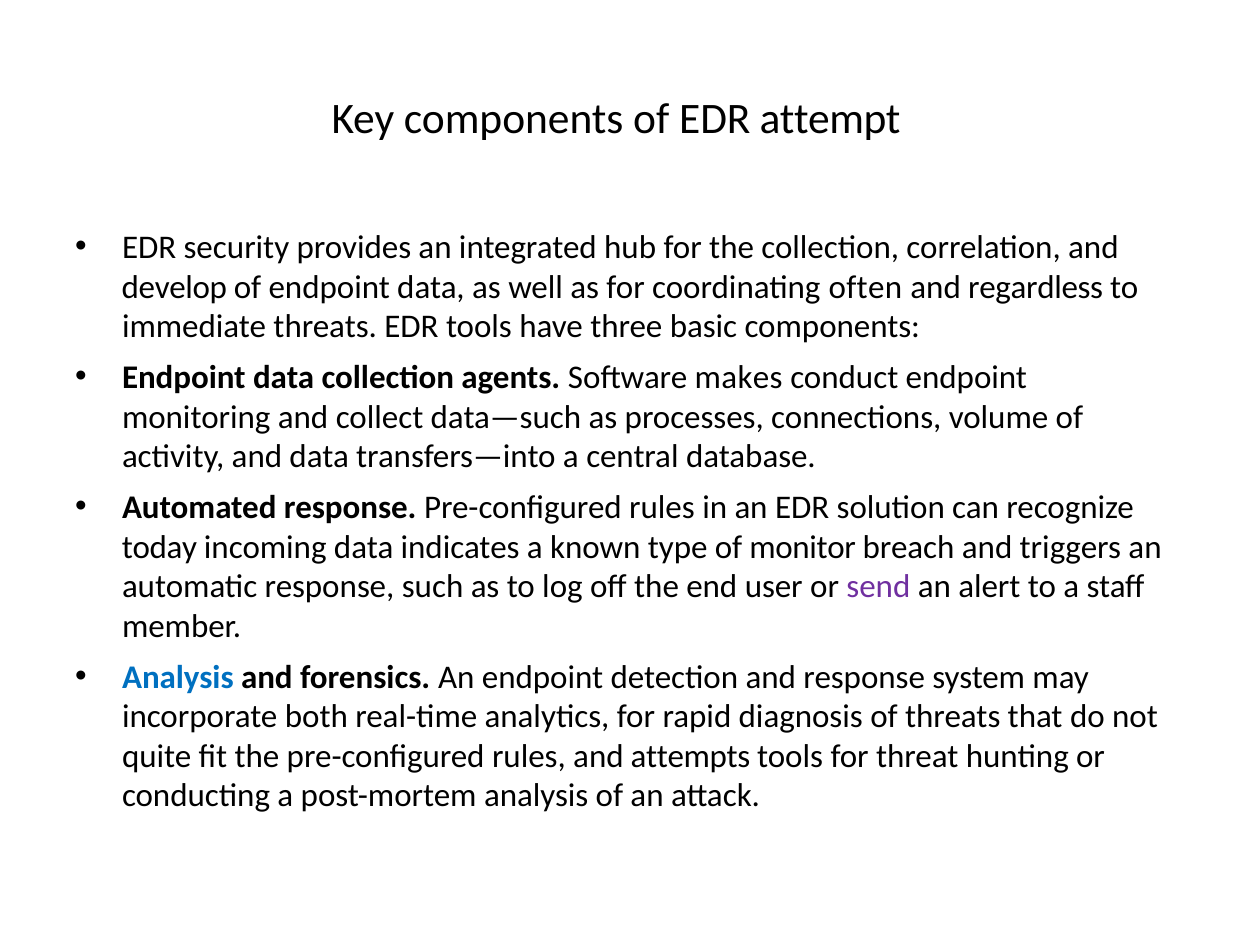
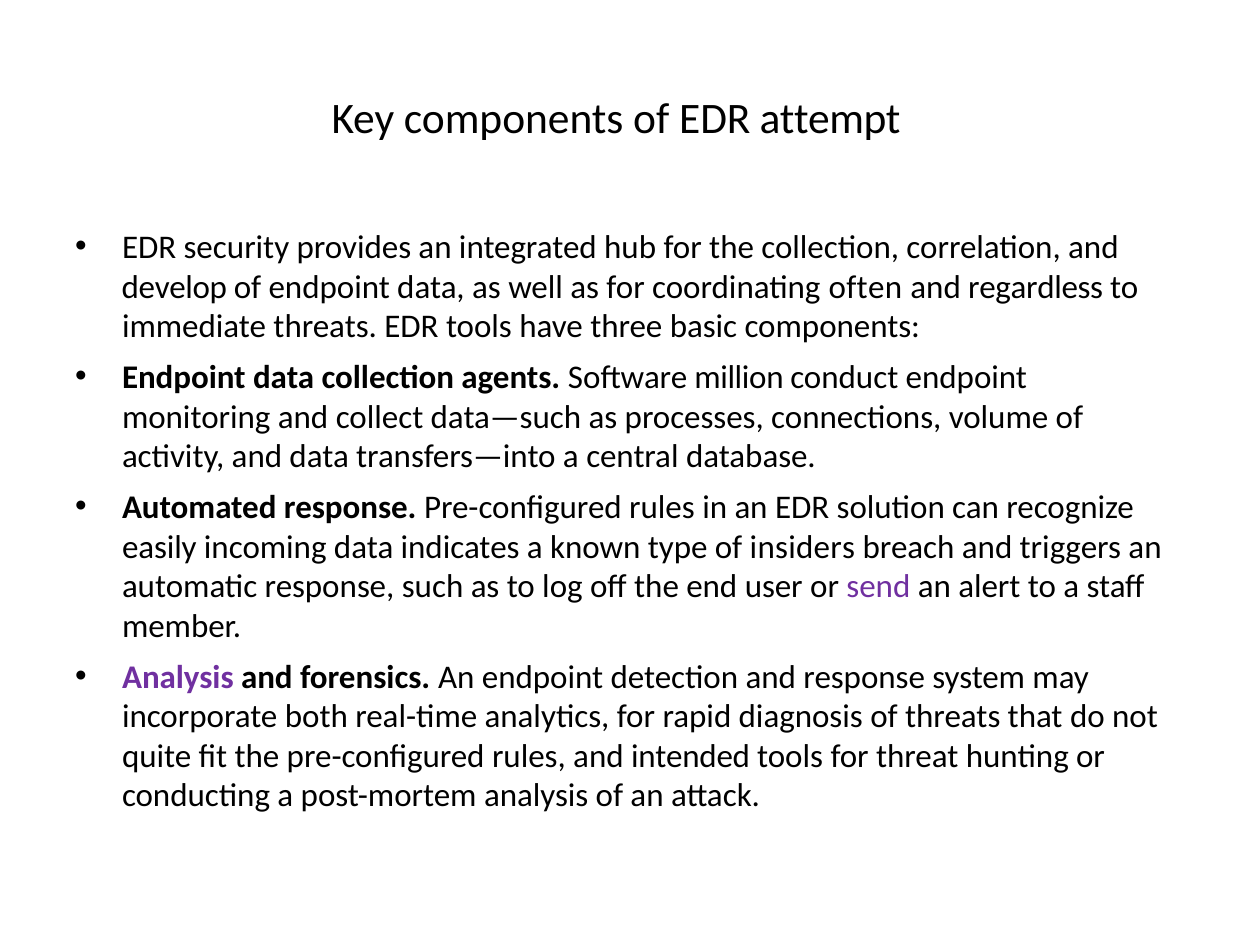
makes: makes -> million (739, 378)
today: today -> easily (159, 547)
monitor: monitor -> insiders (802, 547)
Analysis colour: blue -> purple (178, 677)
attempts: attempts -> intended (691, 756)
